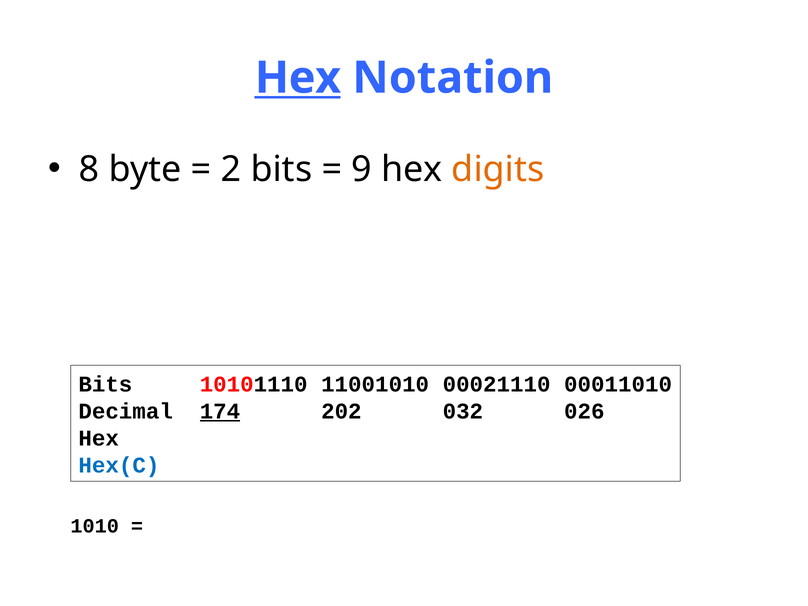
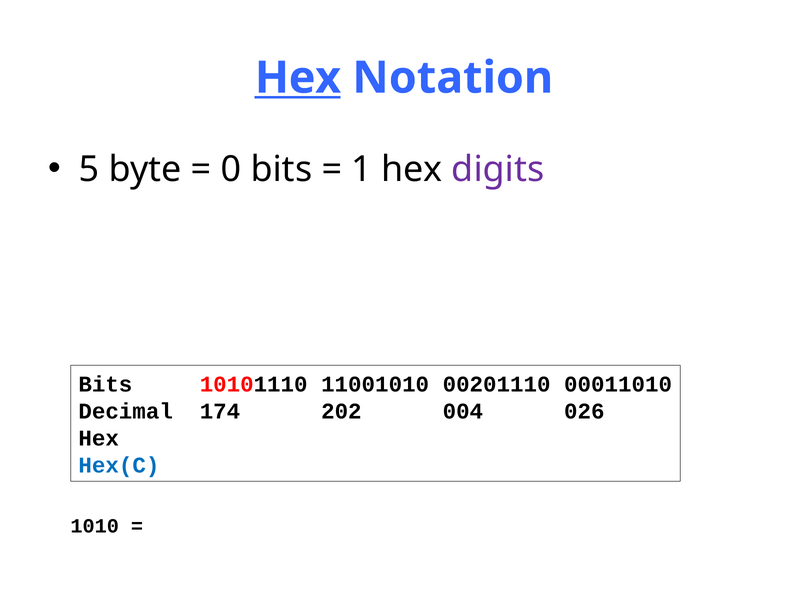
8: 8 -> 5 (89, 170)
2: 2 -> 0 (231, 170)
9: 9 -> 1 (362, 170)
digits colour: orange -> purple (498, 170)
00021110: 00021110 -> 00201110 (497, 384)
174 underline: present -> none (220, 411)
032: 032 -> 004 (463, 411)
